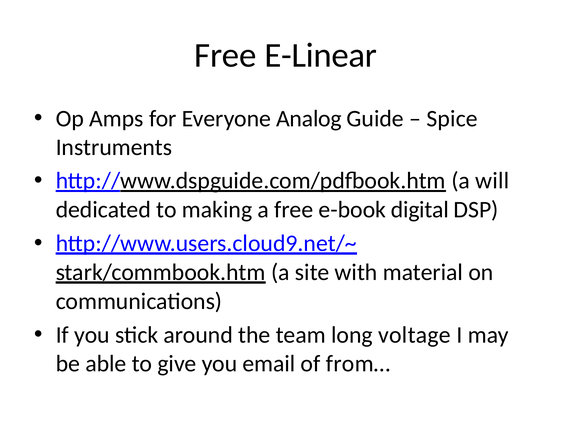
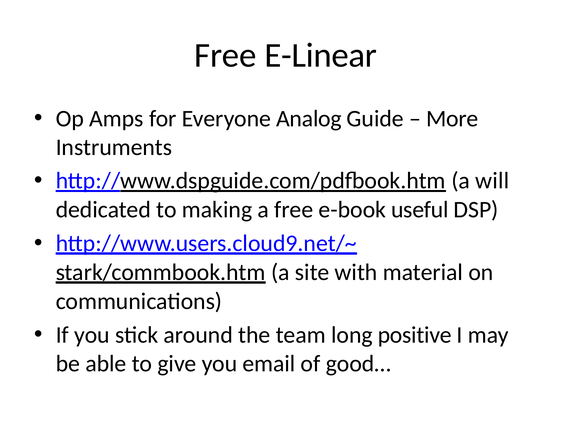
Spice: Spice -> More (452, 119)
digital: digital -> useful (420, 210)
voltage: voltage -> positive (415, 335)
from…: from… -> good… (358, 364)
